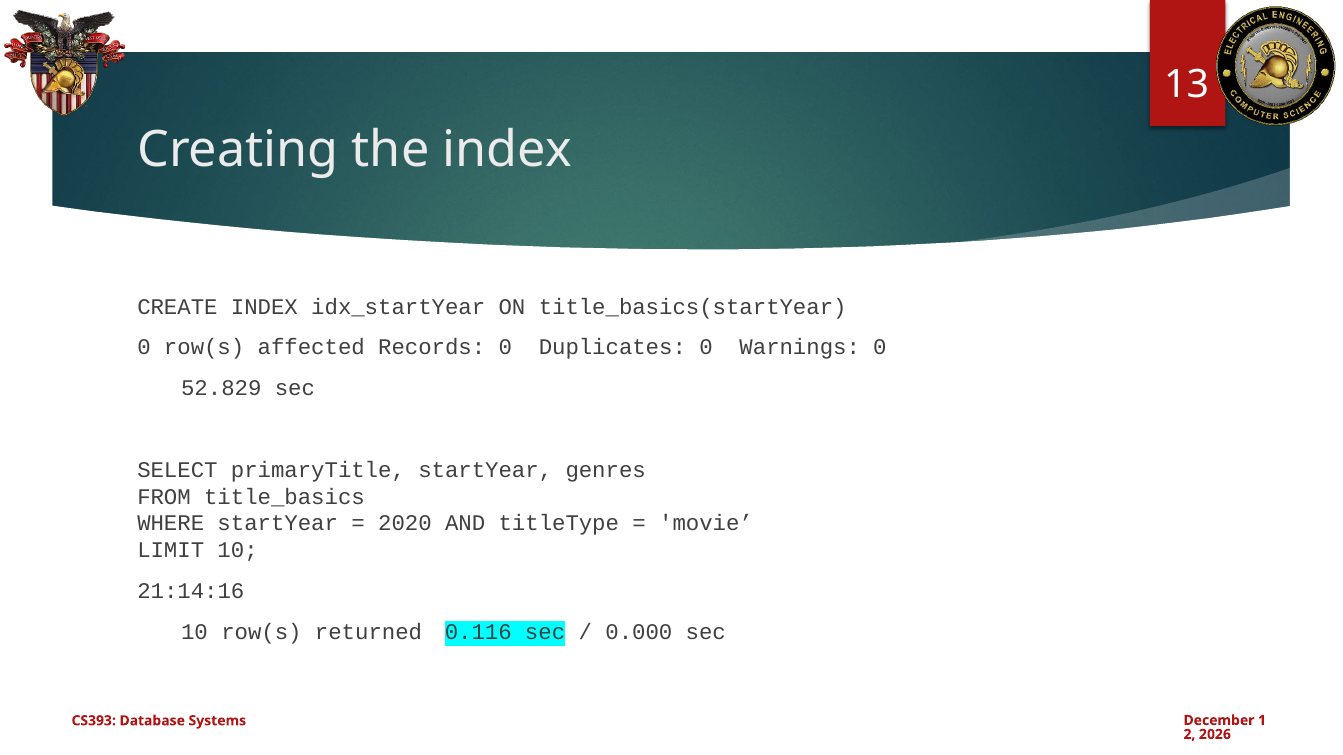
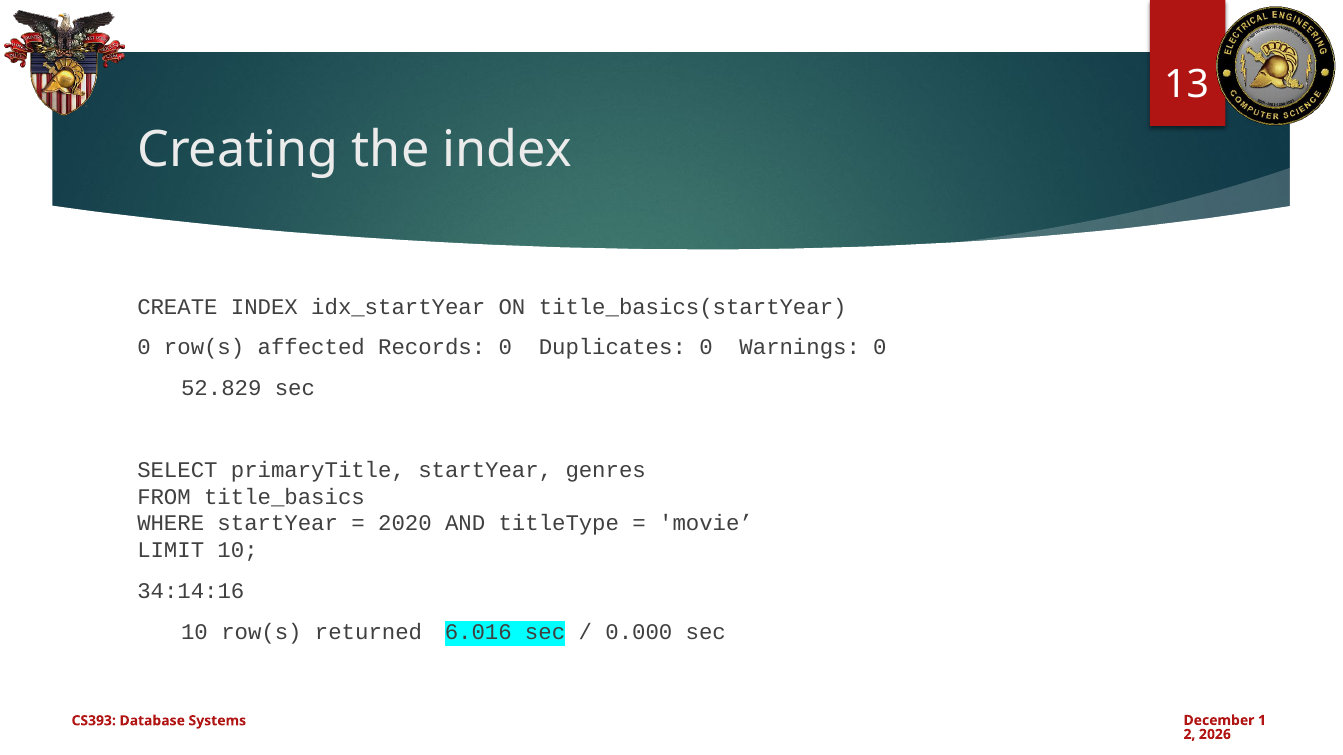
21:14:16: 21:14:16 -> 34:14:16 (191, 592)
0.116: 0.116 -> 6.016 (478, 632)
